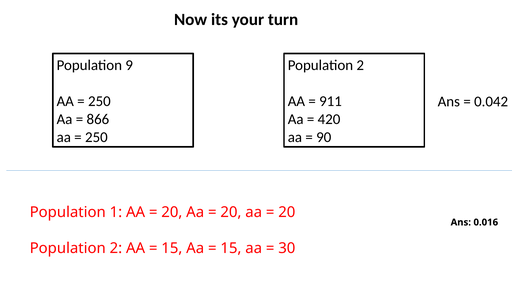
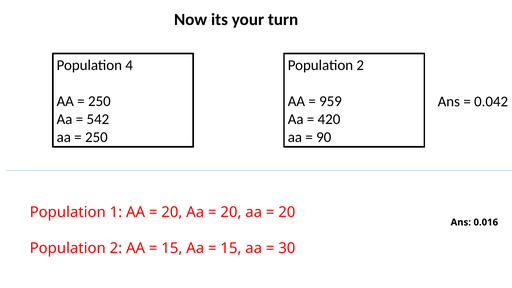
9: 9 -> 4 (129, 65)
911: 911 -> 959 (330, 101)
866: 866 -> 542 (98, 119)
